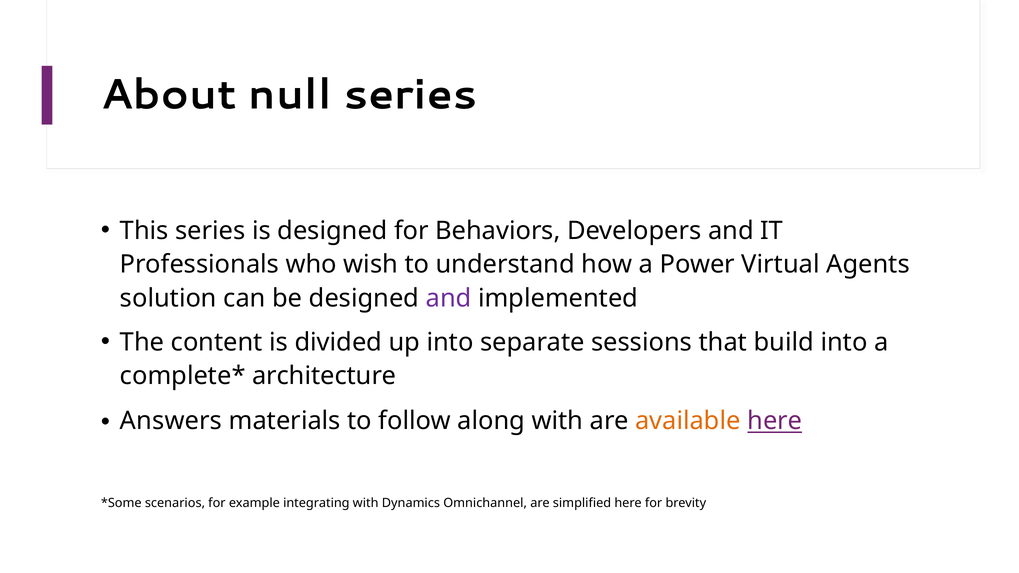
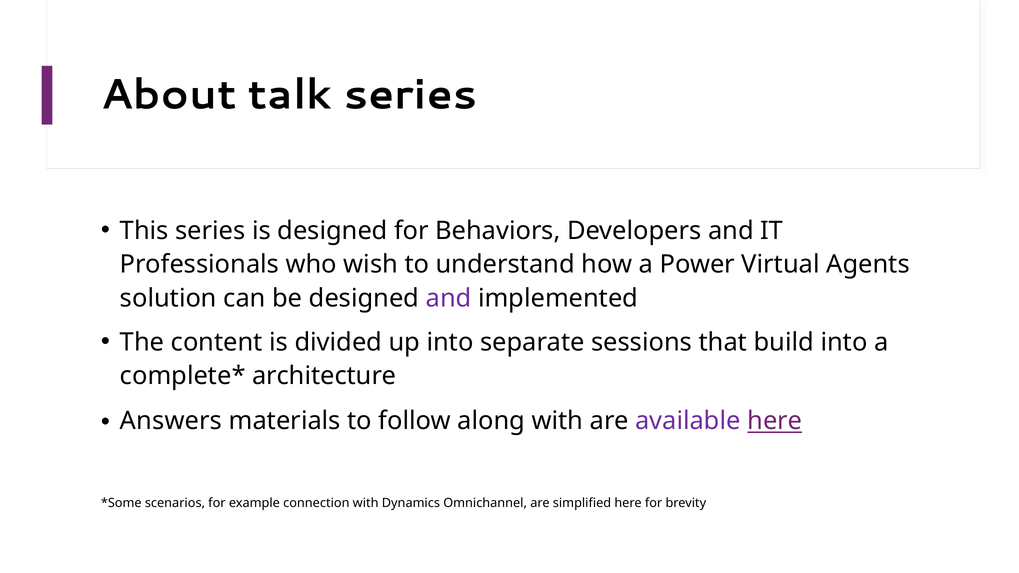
null: null -> talk (290, 95)
available colour: orange -> purple (688, 421)
integrating: integrating -> connection (316, 503)
